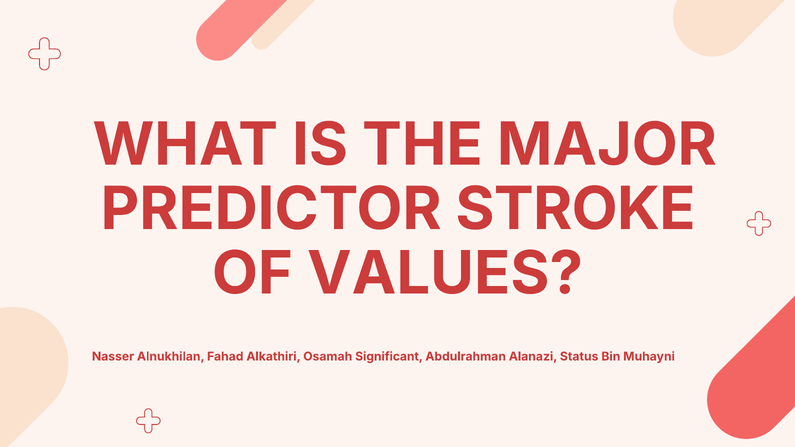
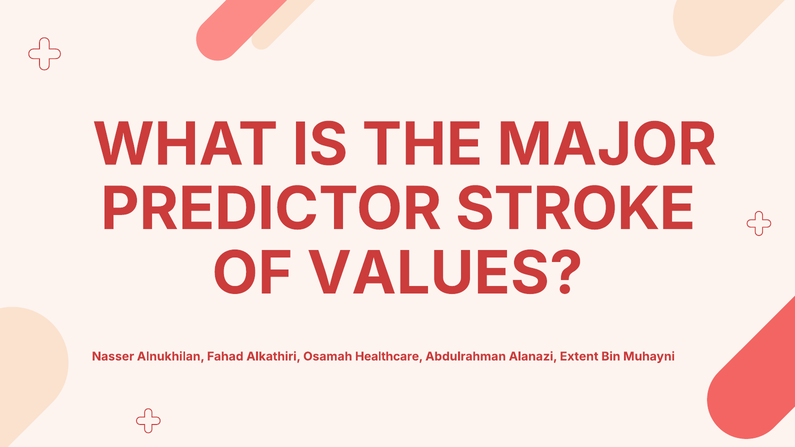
Significant: Significant -> Healthcare (389, 357)
Status: Status -> Extent (579, 357)
